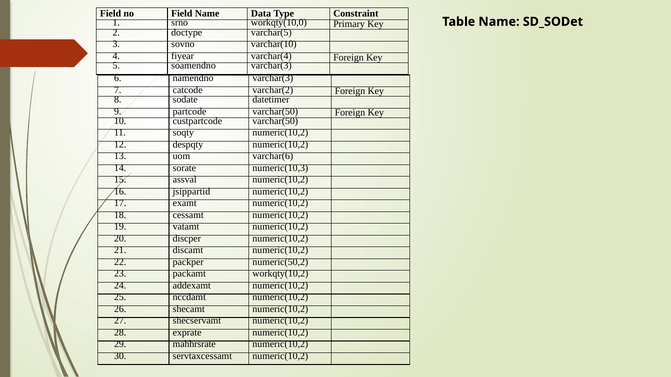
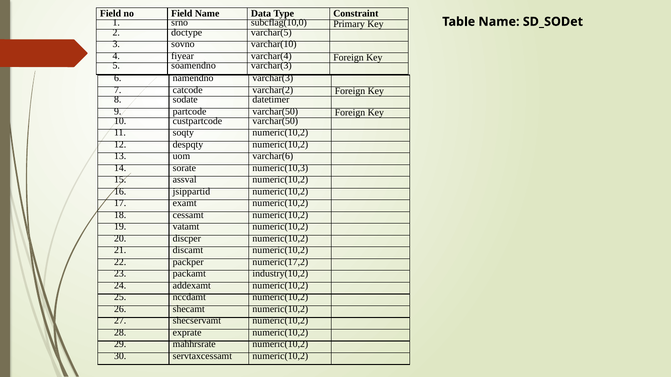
workqty(10,0: workqty(10,0 -> subcflag(10,0 (279, 23)
numeric(50,2: numeric(50,2 -> numeric(17,2 (280, 262)
workqty(10,2: workqty(10,2 -> industry(10,2 (280, 274)
